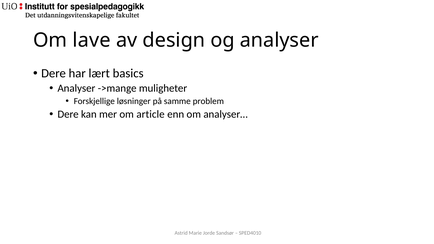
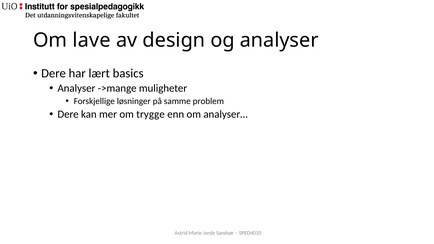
article: article -> trygge (151, 114)
